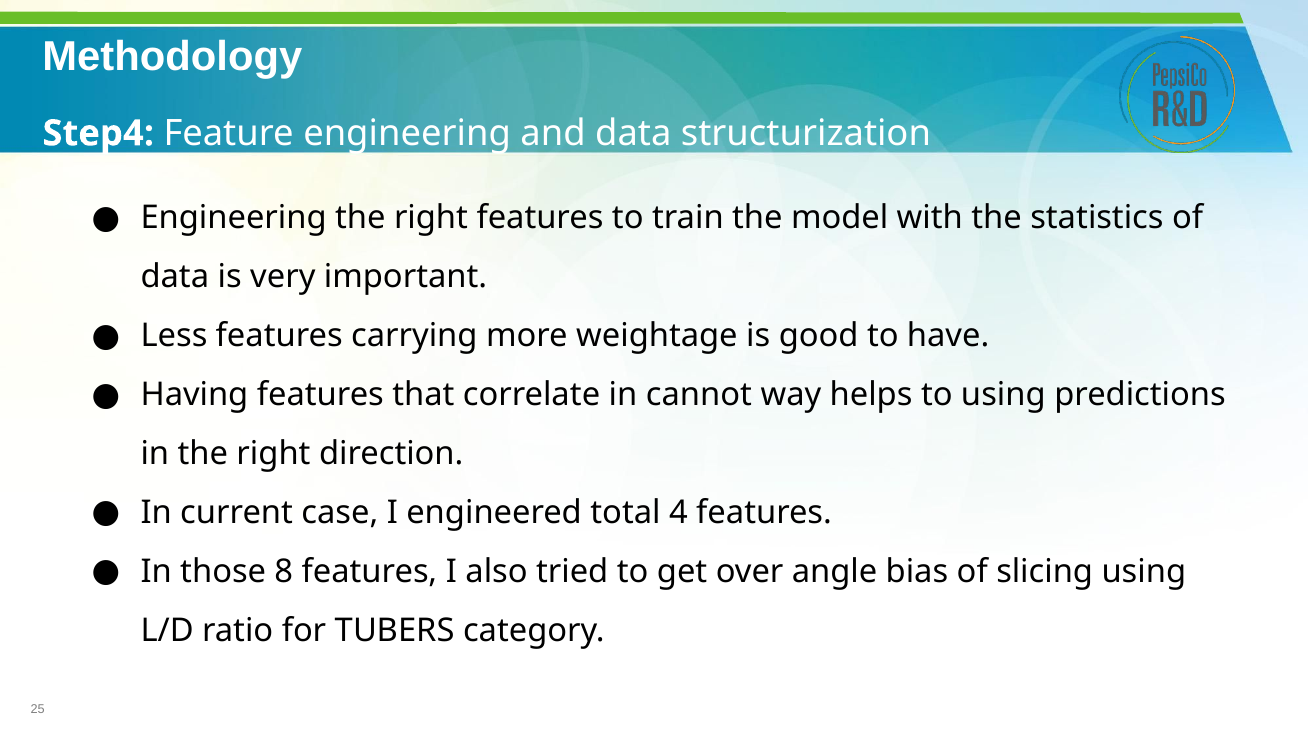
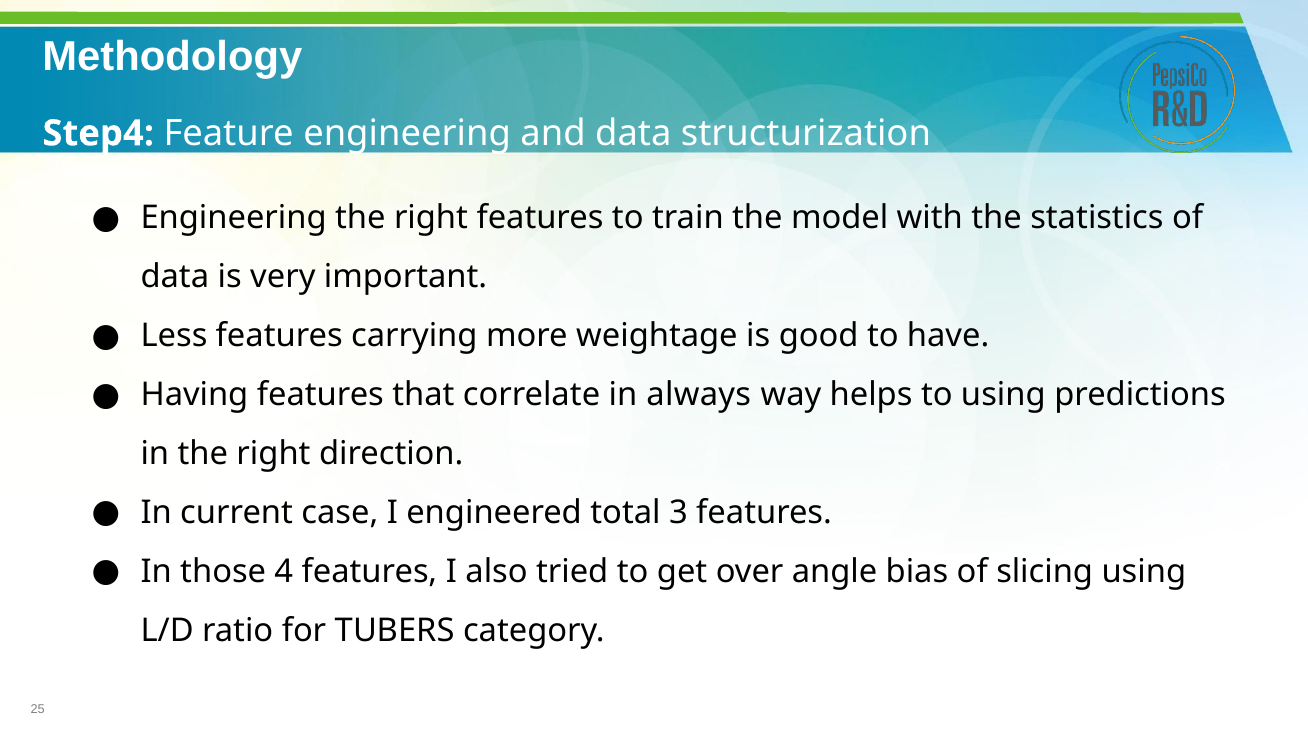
cannot: cannot -> always (699, 395)
4: 4 -> 3 (678, 512)
8: 8 -> 4 (284, 571)
